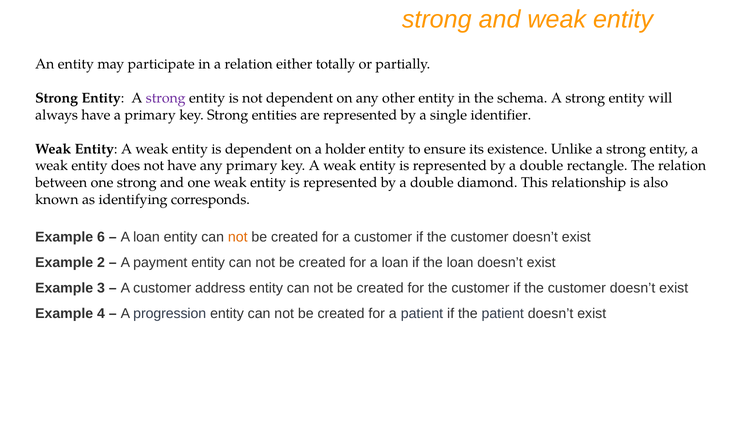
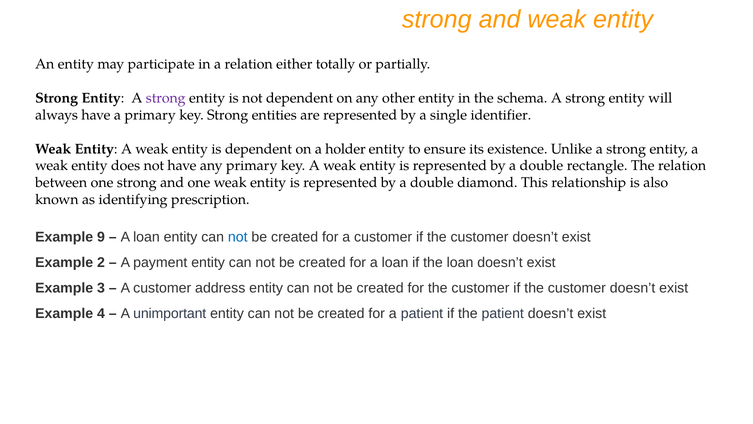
corresponds: corresponds -> prescription (210, 200)
6: 6 -> 9 (101, 237)
not colour: orange -> blue (238, 237)
progression: progression -> unimportant (170, 313)
